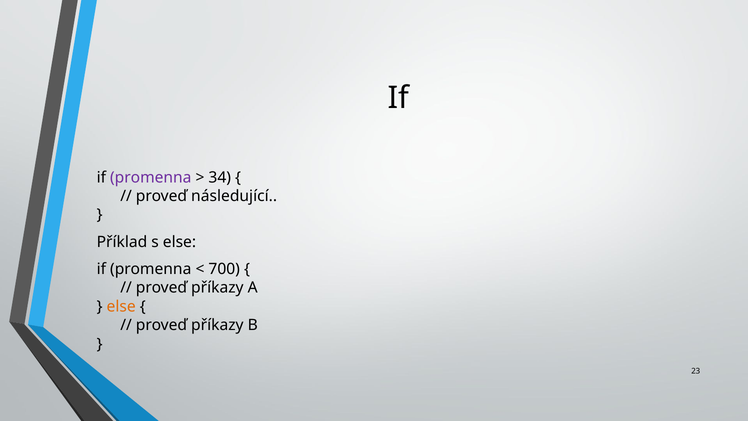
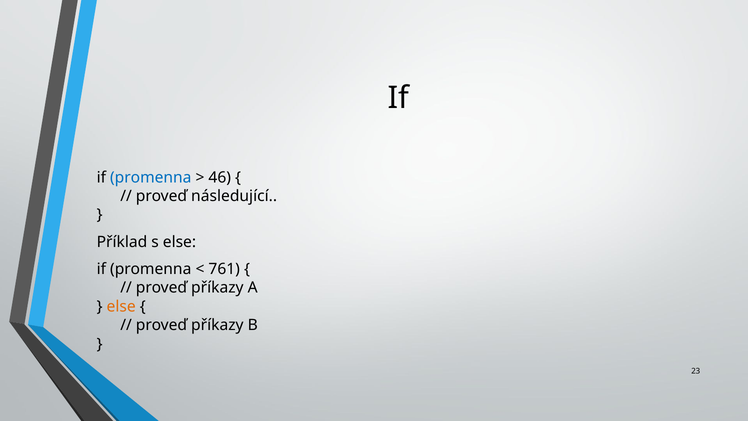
promenna colour: purple -> blue (151, 177)
34: 34 -> 46 (220, 177)
700: 700 -> 761 (224, 269)
